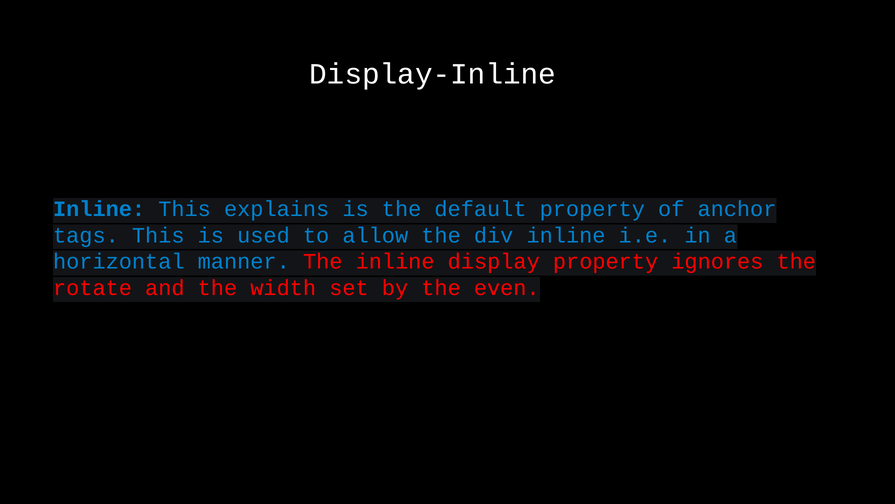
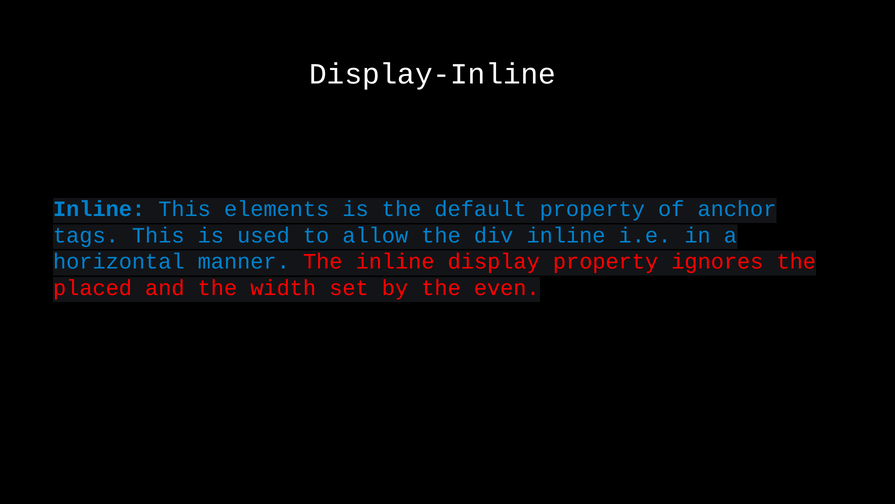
explains: explains -> elements (277, 209)
rotate: rotate -> placed (93, 288)
